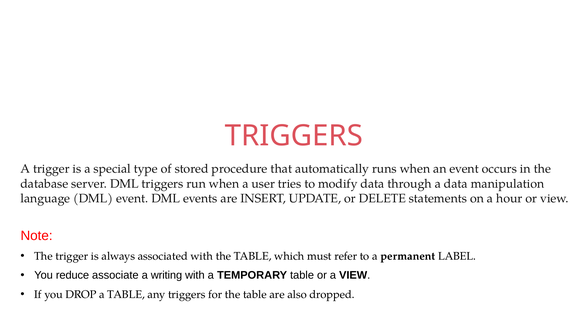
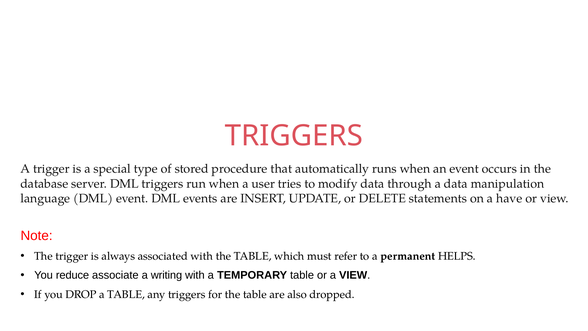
hour: hour -> have (509, 198)
LABEL: LABEL -> HELPS (457, 256)
